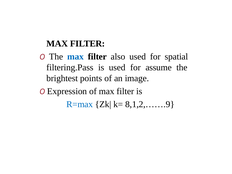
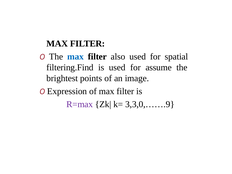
filtering.Pass: filtering.Pass -> filtering.Find (70, 67)
R=max colour: blue -> purple (80, 104)
8,1,2,…….9: 8,1,2,…….9 -> 3,3,0,…….9 (150, 104)
